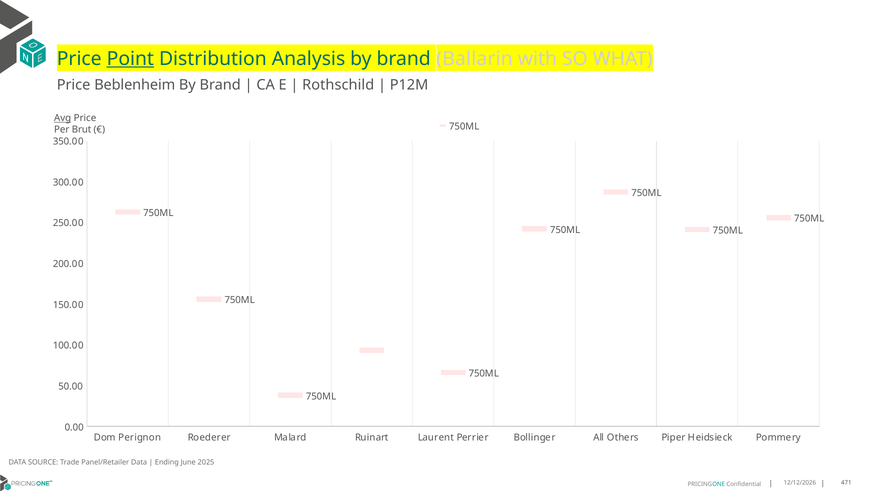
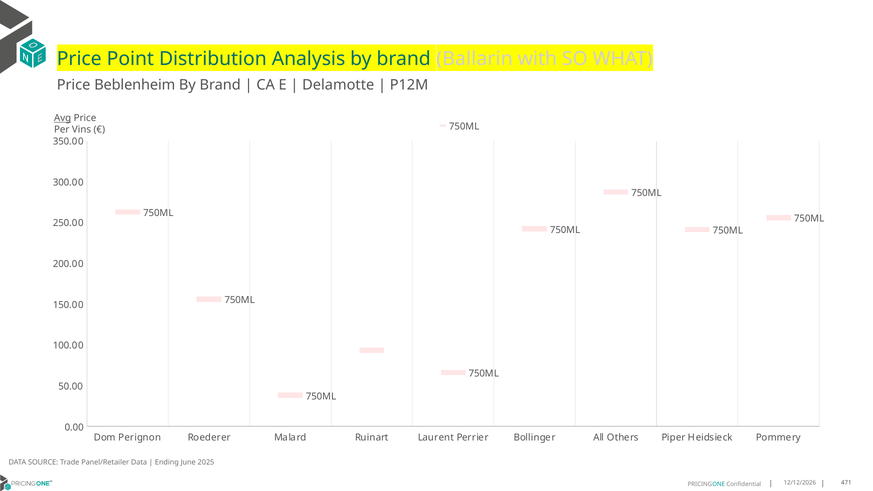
Point underline: present -> none (130, 59)
Rothschild: Rothschild -> Delamotte (338, 85)
Brut: Brut -> Vins (82, 130)
